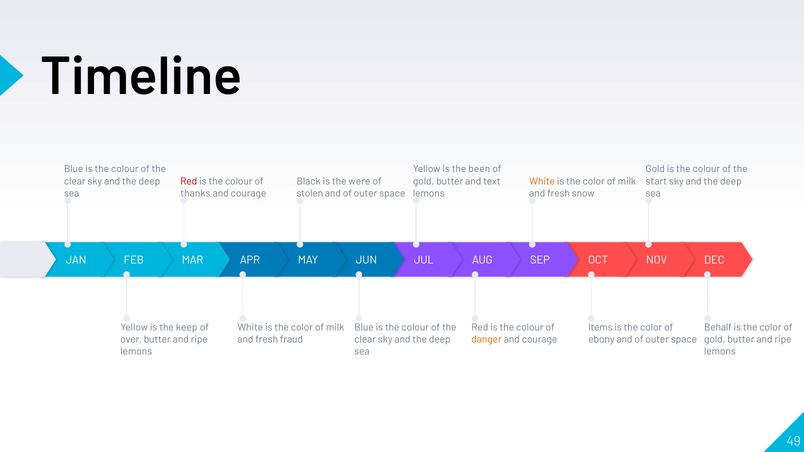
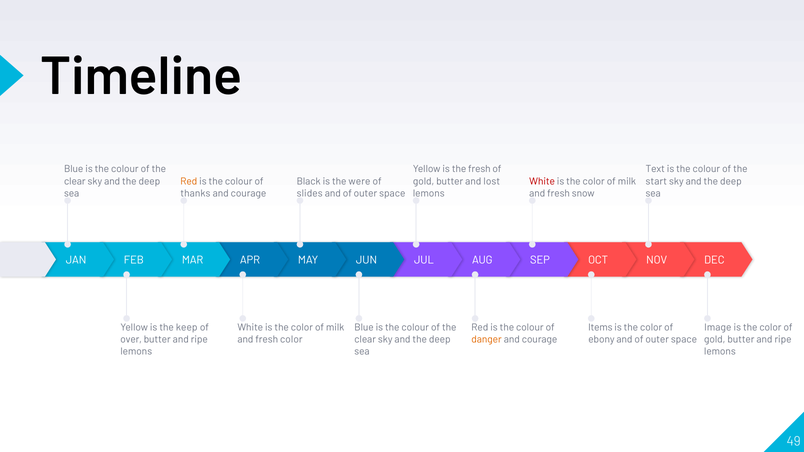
the been: been -> fresh (479, 169)
Gold: Gold -> Text (655, 169)
Red colour: red -> orange (189, 181)
text: text -> lost (492, 181)
White colour: orange -> red (542, 181)
stolen: stolen -> slides (310, 193)
Behalf: Behalf -> Image (718, 327)
fresh fraud: fraud -> color (291, 340)
